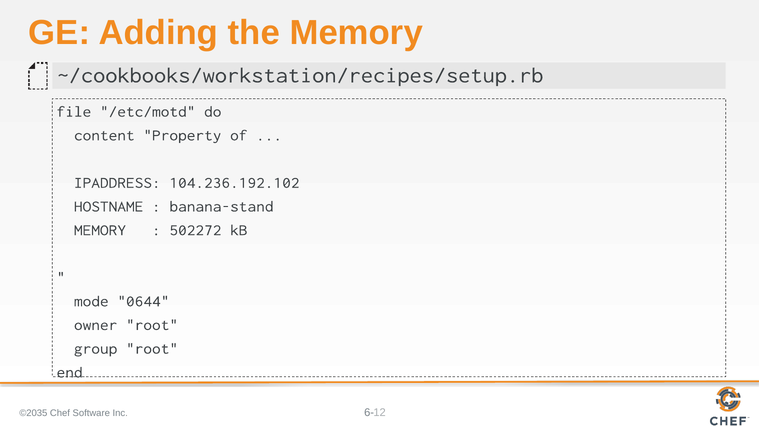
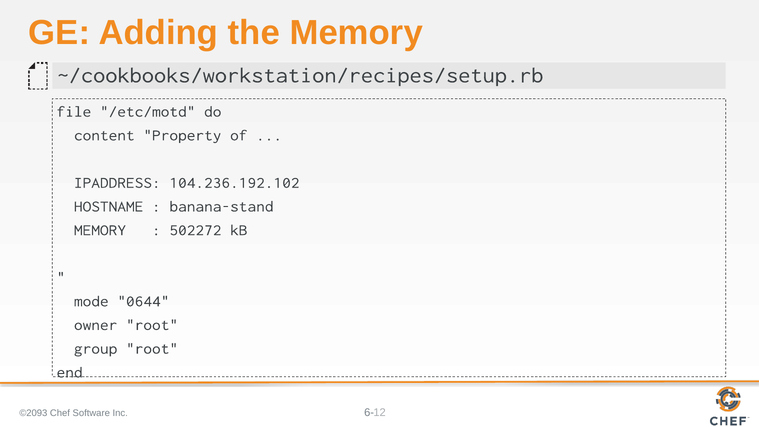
©2035: ©2035 -> ©2093 (33, 413)
